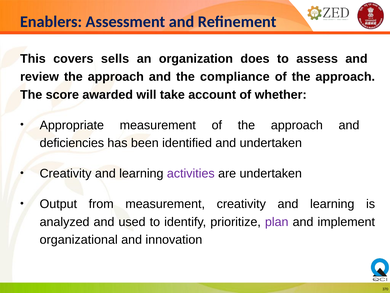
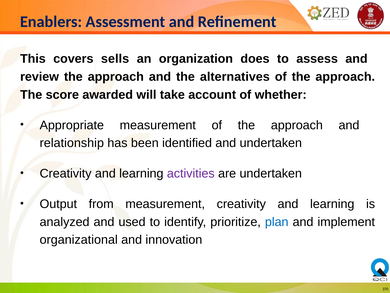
compliance: compliance -> alternatives (235, 77)
deficiencies: deficiencies -> relationship (72, 143)
plan colour: purple -> blue (277, 222)
